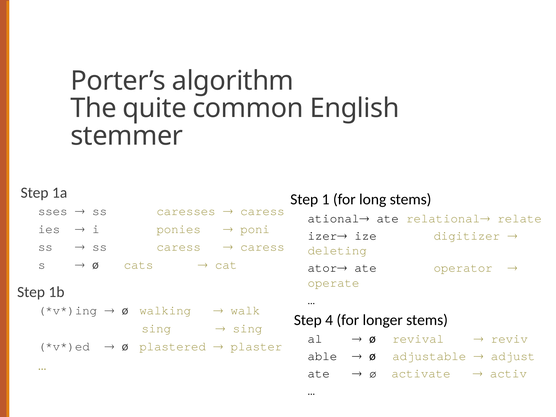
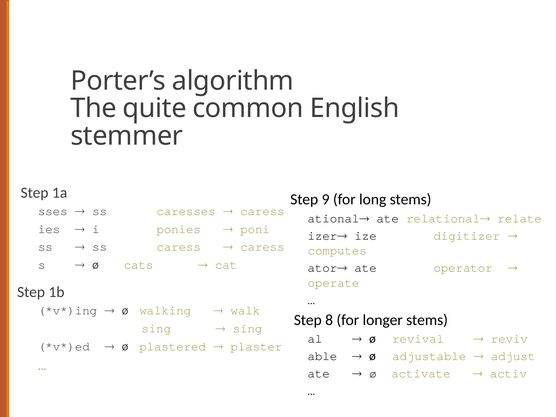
1: 1 -> 9 (326, 200)
deleting: deleting -> computes (337, 251)
4: 4 -> 8 (329, 320)
